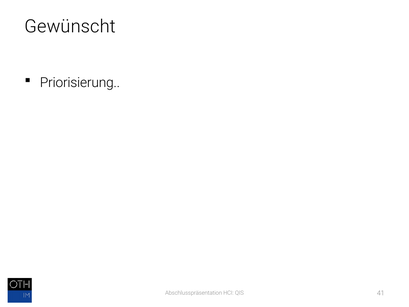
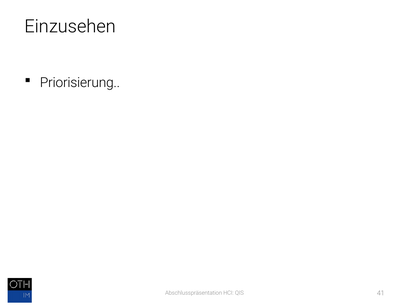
Gewünscht: Gewünscht -> Einzusehen (70, 27)
